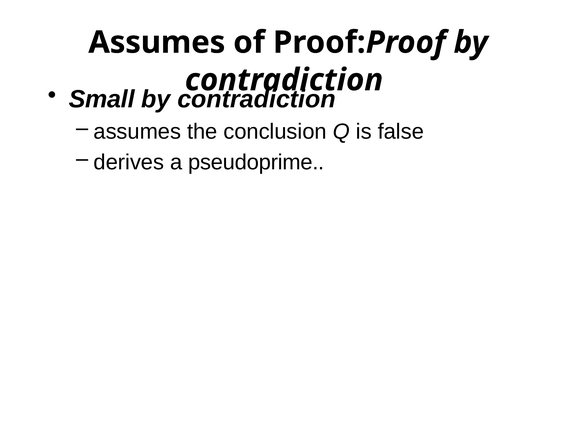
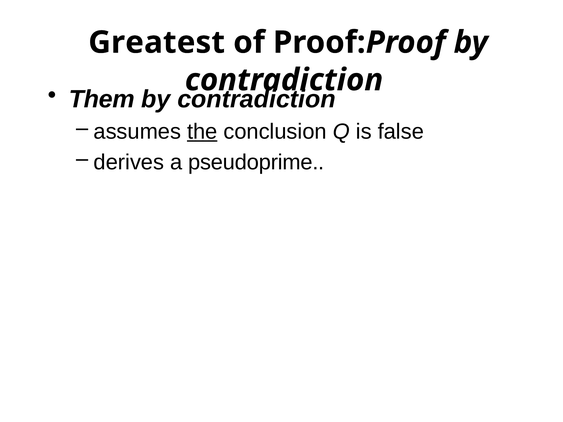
Assumes: Assumes -> Greatest (157, 42)
Small: Small -> Them (102, 99)
the underline: none -> present (202, 132)
